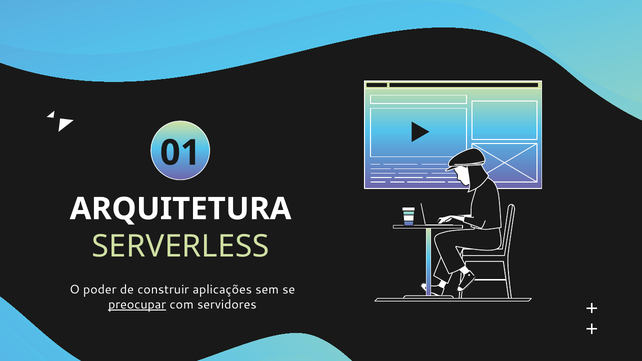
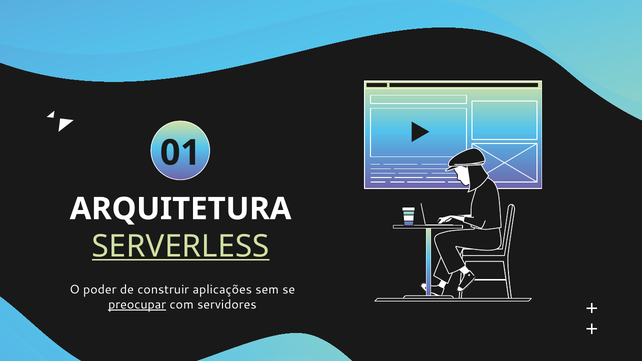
SERVERLESS underline: none -> present (181, 246)
